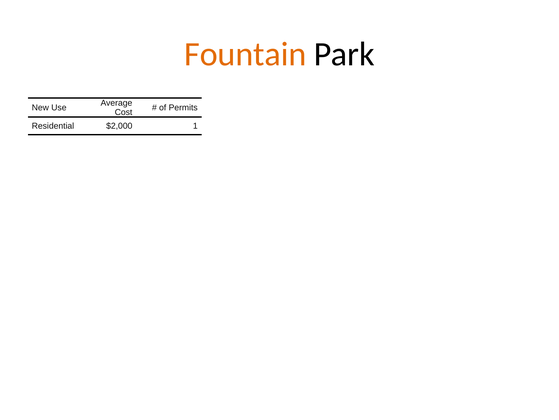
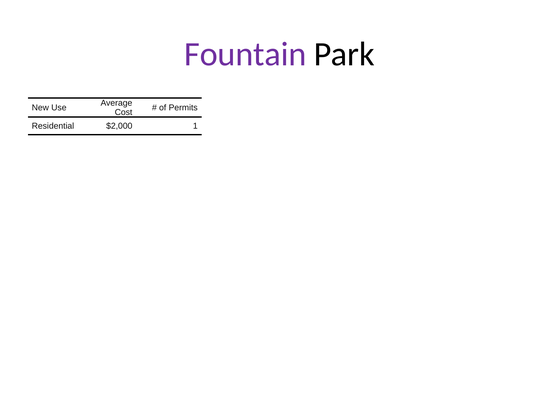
Fountain colour: orange -> purple (245, 54)
